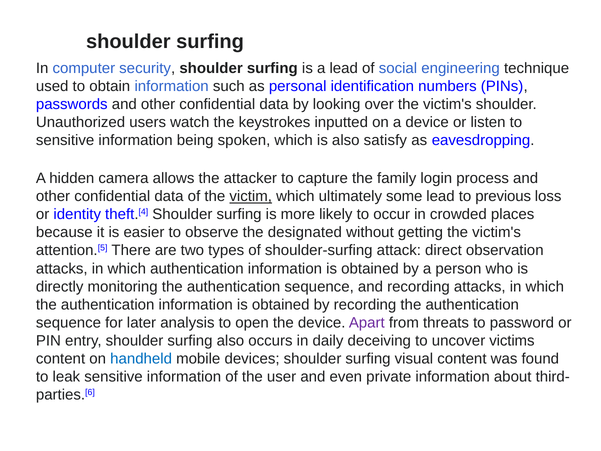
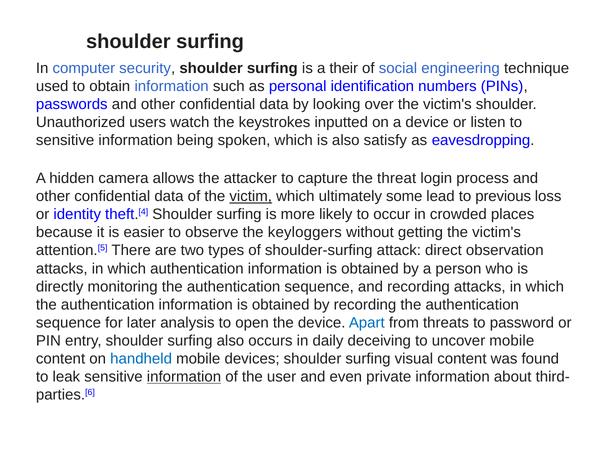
a lead: lead -> their (344, 68)
family: family -> threat (397, 178)
designated: designated -> keyloggers (305, 232)
Apart colour: purple -> blue (367, 323)
uncover victims: victims -> mobile (512, 341)
information underline: none -> present (184, 377)
